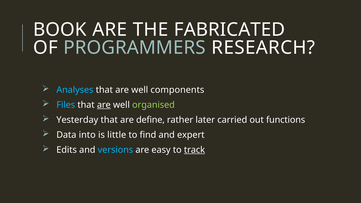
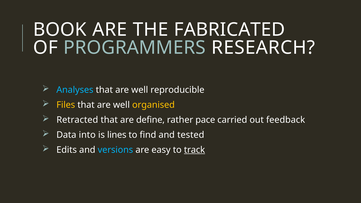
components: components -> reproducible (177, 90)
Files colour: light blue -> yellow (66, 105)
are underline: present -> none (104, 105)
organised colour: light green -> yellow (153, 105)
Yesterday: Yesterday -> Retracted (77, 120)
later: later -> pace (205, 120)
functions: functions -> feedback (286, 120)
little: little -> lines (117, 135)
expert: expert -> tested (191, 135)
